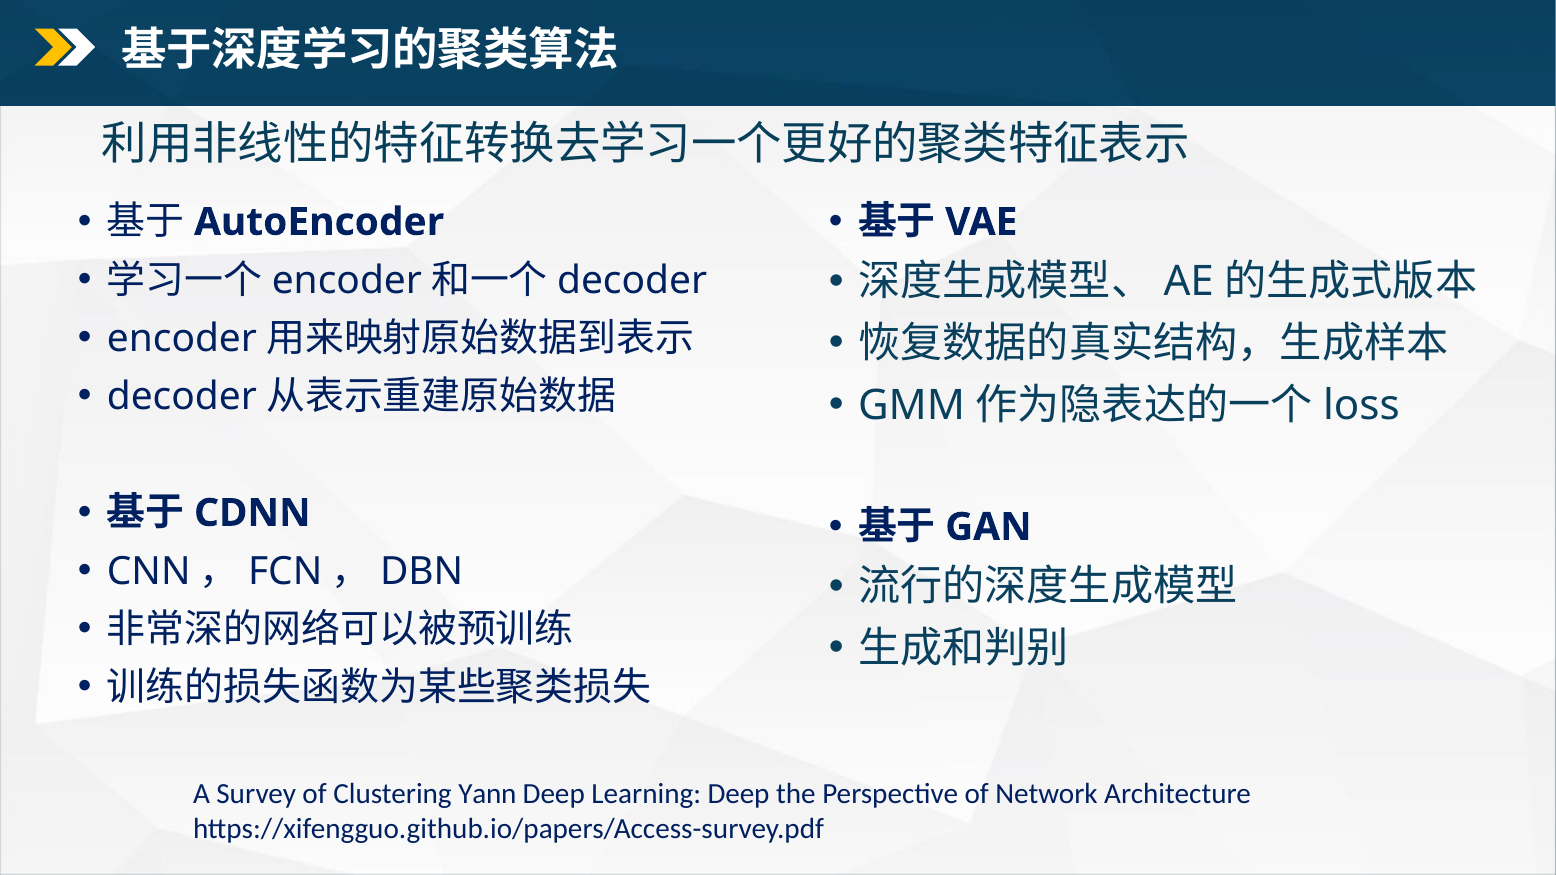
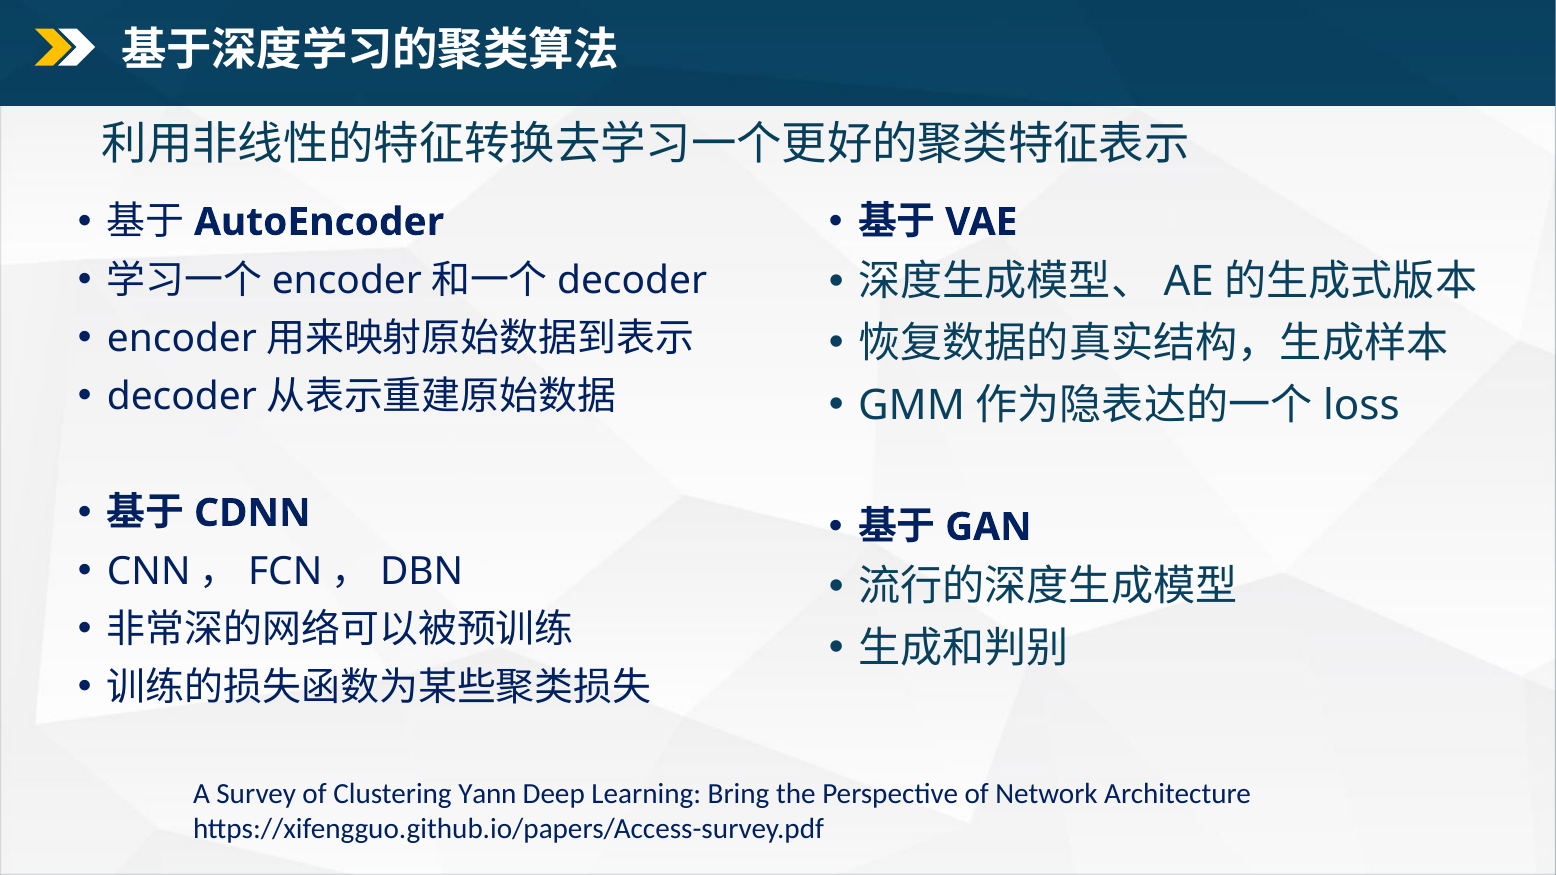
Learning Deep: Deep -> Bring (739, 794)
